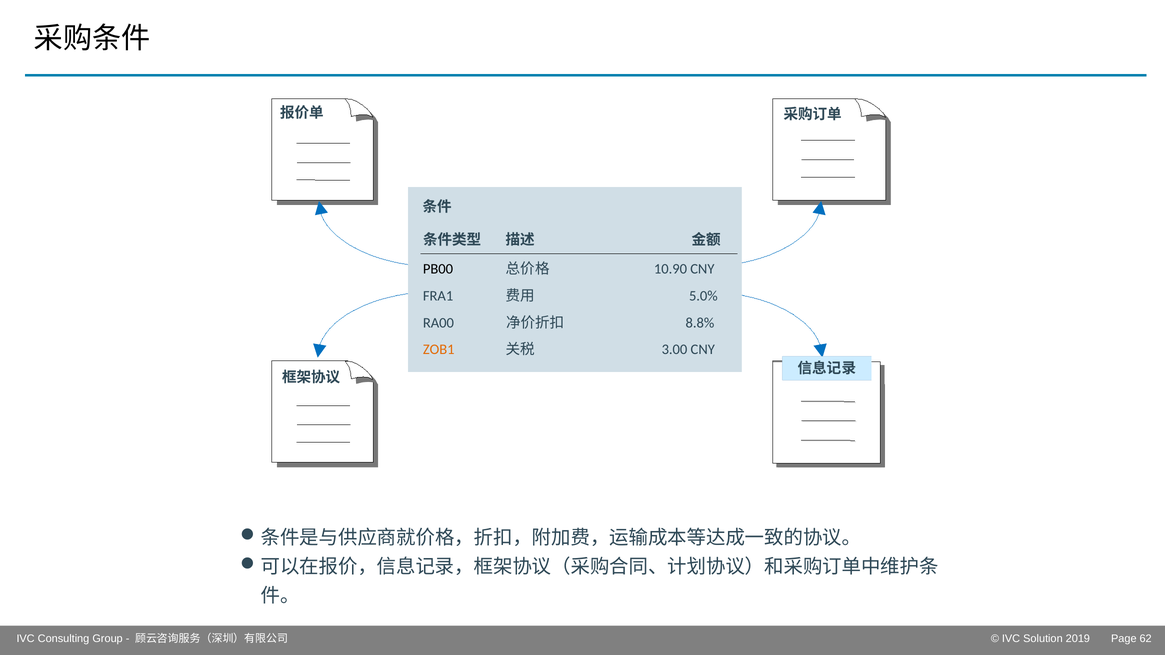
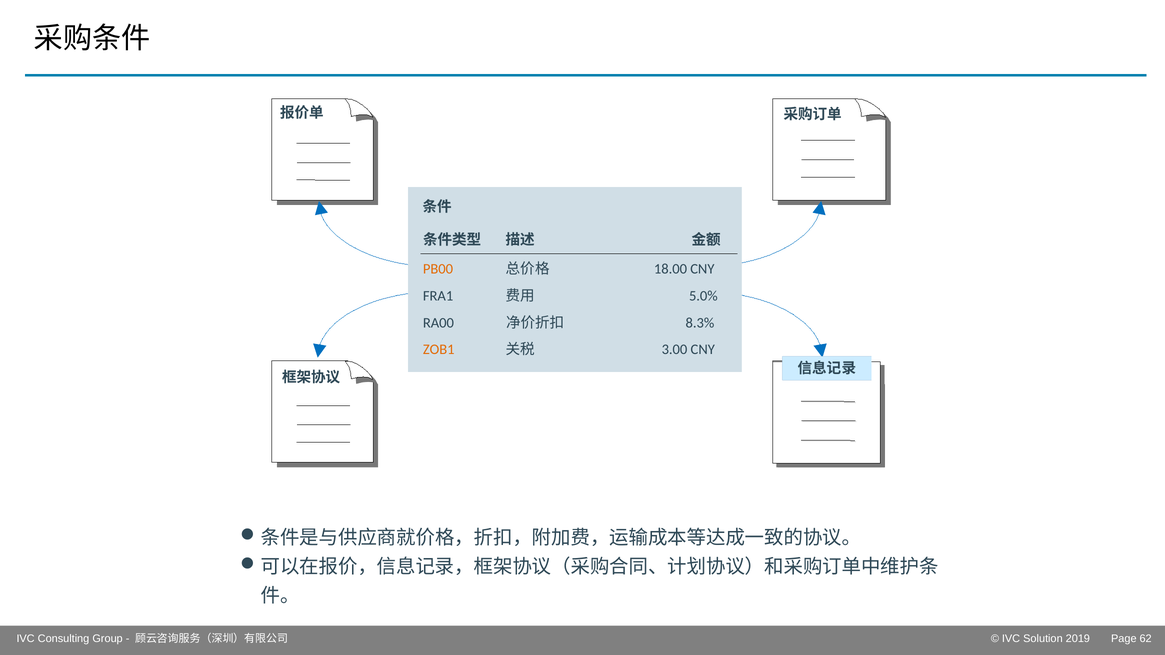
PB00 colour: black -> orange (438, 269)
10.90: 10.90 -> 18.00 (670, 269)
8.8%: 8.8% -> 8.3% (700, 323)
